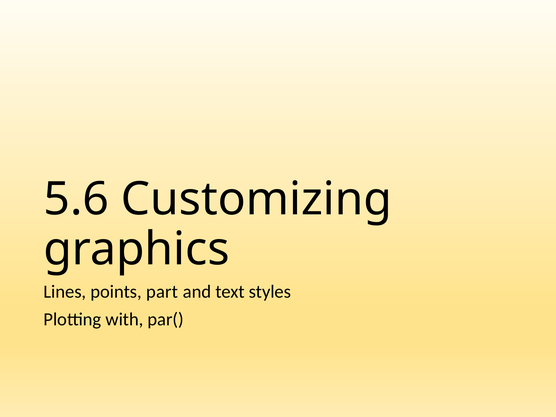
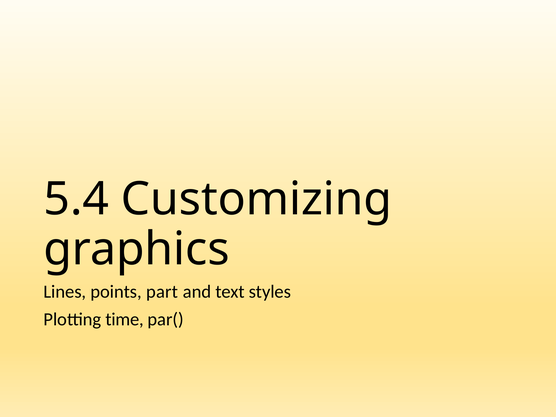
5.6: 5.6 -> 5.4 (76, 199)
with: with -> time (125, 319)
